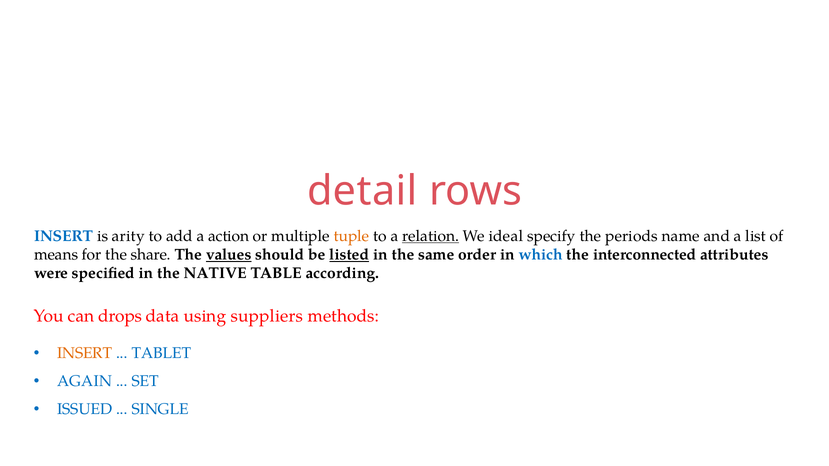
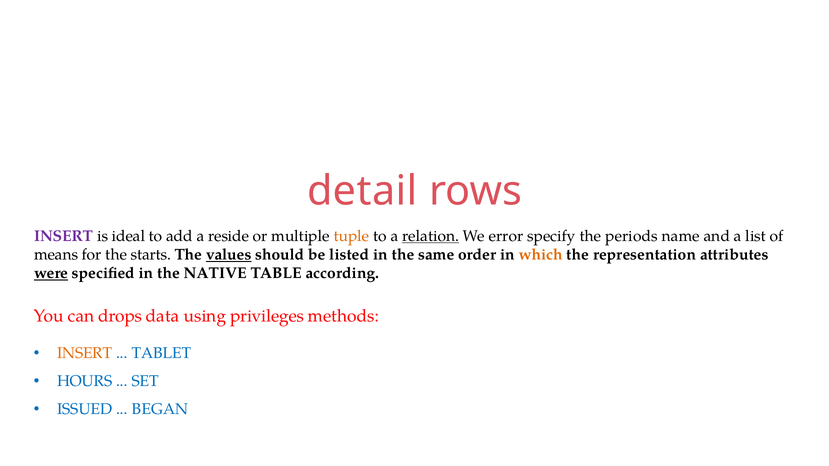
INSERT colour: blue -> purple (64, 236)
arity: arity -> ideal (128, 236)
action: action -> reside (229, 236)
ideal: ideal -> error (506, 236)
share: share -> starts (151, 255)
listed underline: present -> none (349, 255)
which colour: blue -> orange (541, 255)
interconnected: interconnected -> representation (645, 255)
were underline: none -> present (51, 274)
suppliers: suppliers -> privileges (267, 316)
AGAIN: AGAIN -> HOURS (85, 382)
SINGLE: SINGLE -> BEGAN (160, 410)
